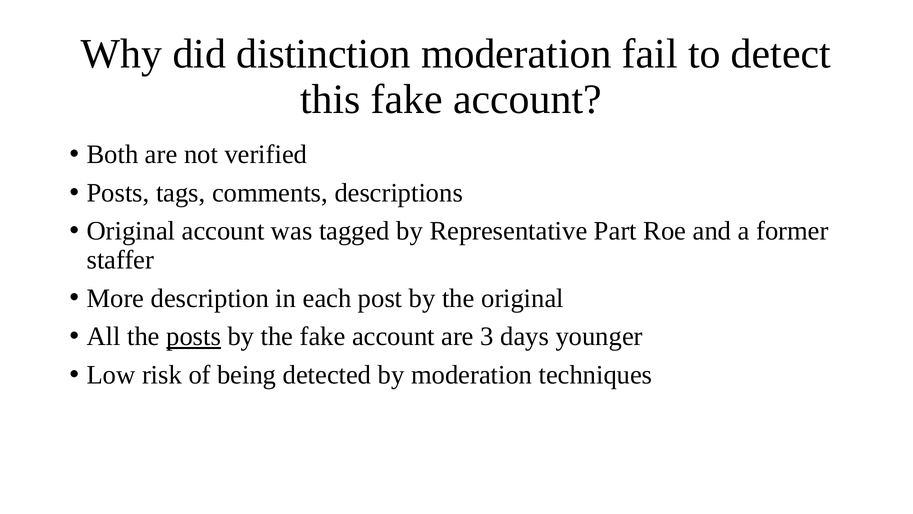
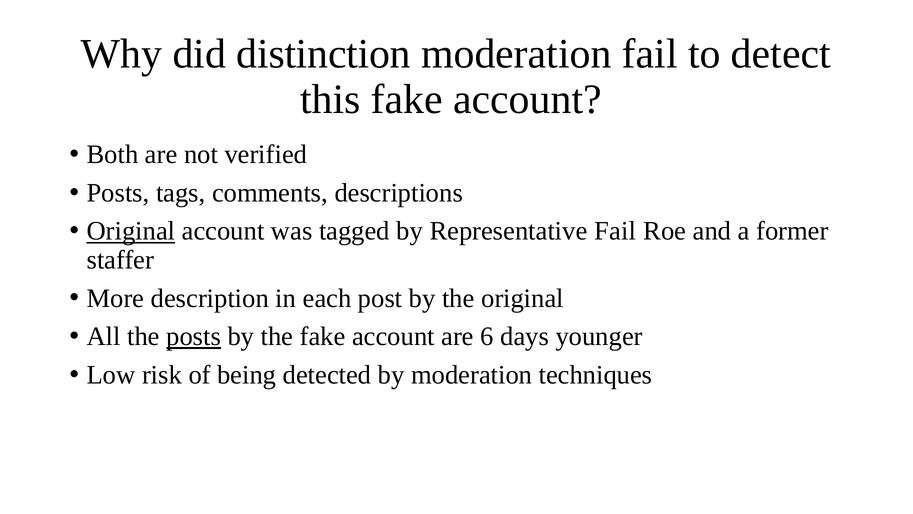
Original underline: none -> present (131, 231)
Representative Part: Part -> Fail (615, 231)
3: 3 -> 6 (487, 336)
